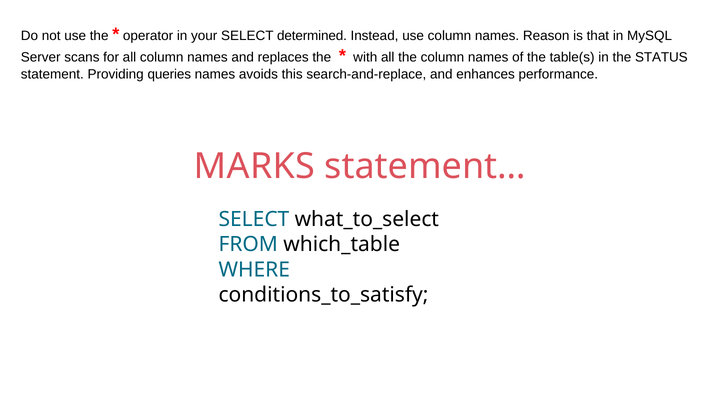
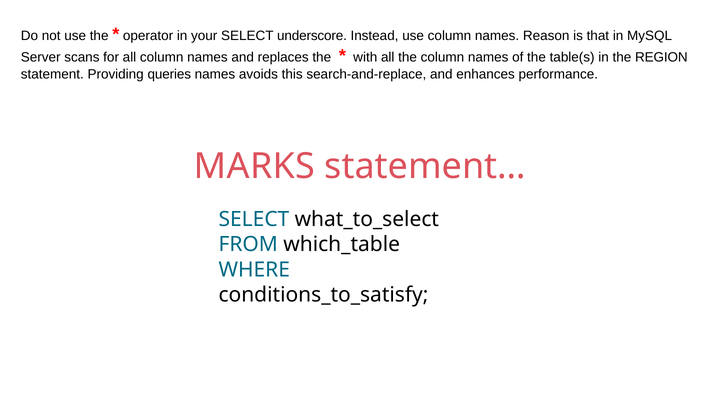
determined: determined -> underscore (312, 36)
STATUS: STATUS -> REGION (661, 57)
